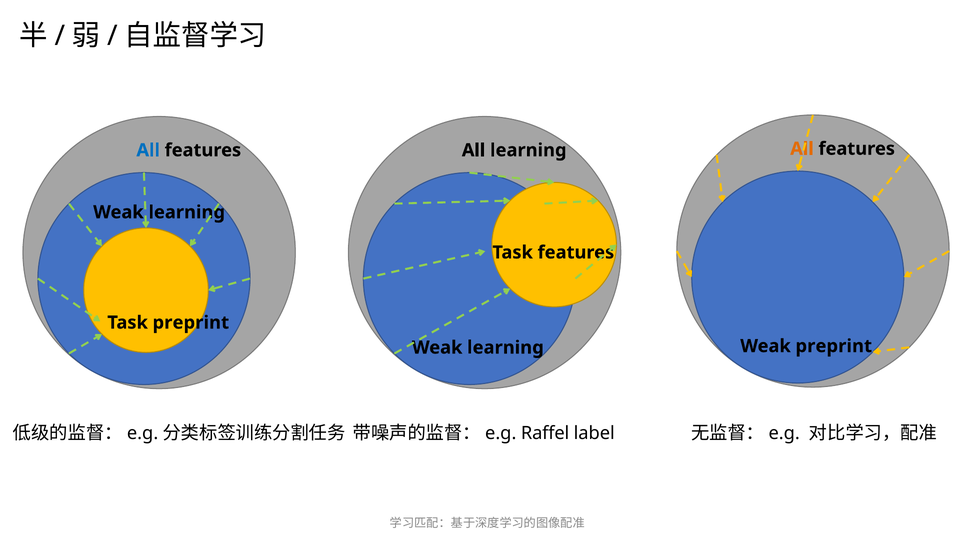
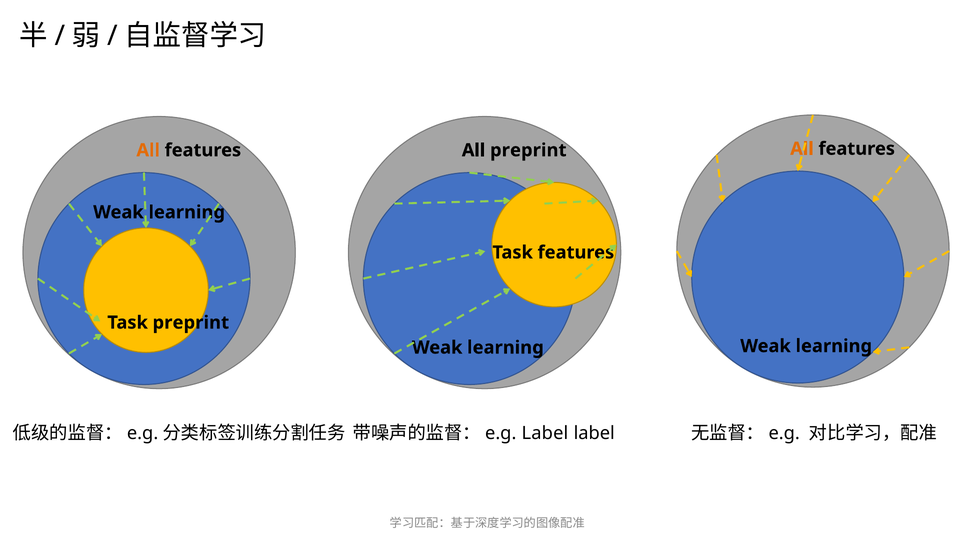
All colour: blue -> orange (148, 150)
All learning: learning -> preprint (528, 150)
preprint: preprint -> learning (834, 346)
Raffel: Raffel -> Label (545, 434)
